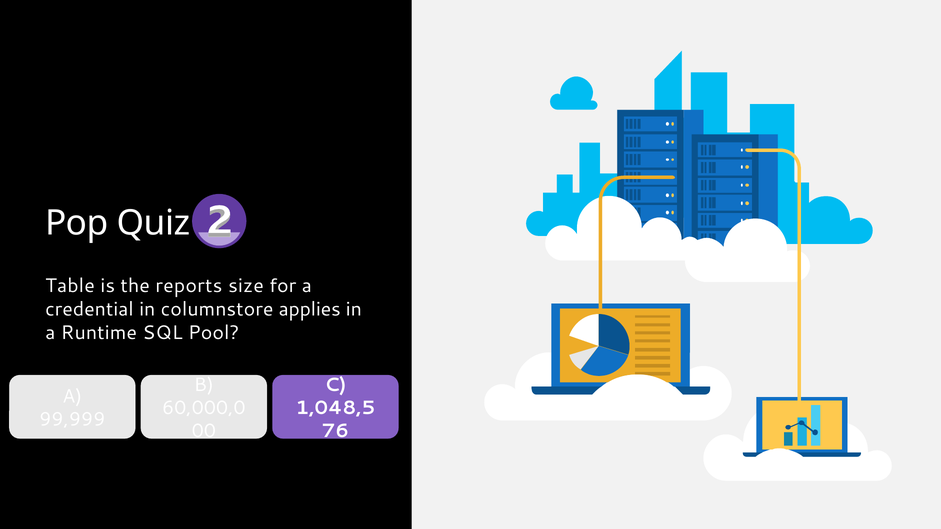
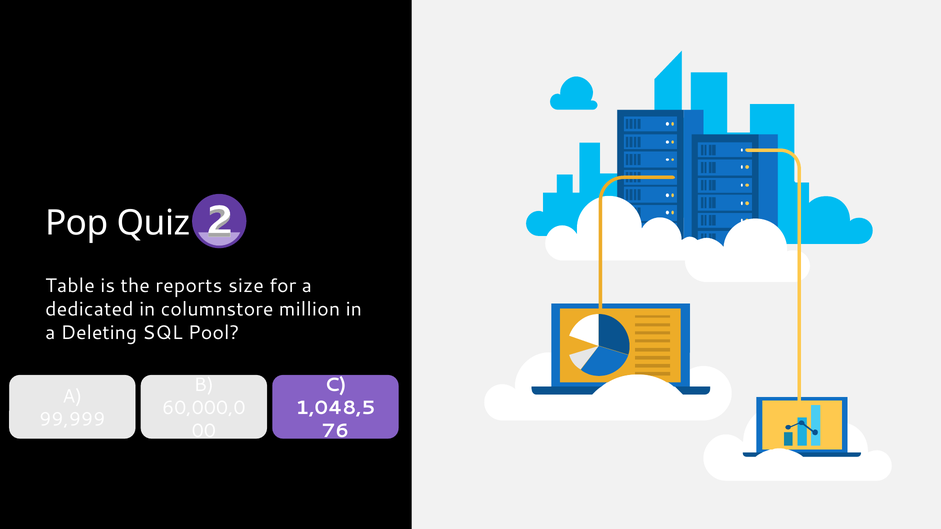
credential: credential -> dedicated (89, 310)
applies: applies -> million (310, 310)
Runtime: Runtime -> Deleting (99, 333)
